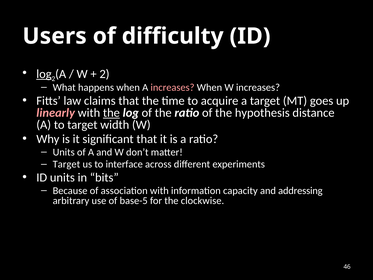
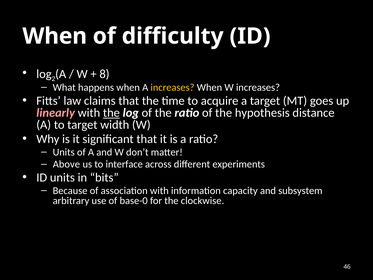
Users: Users -> When (55, 36)
log underline: present -> none (44, 74)
2: 2 -> 8 (104, 74)
increases colour: pink -> yellow (173, 87)
Target: Target -> Above (66, 164)
addressing: addressing -> subsystem (300, 191)
base-5: base-5 -> base-0 (134, 201)
